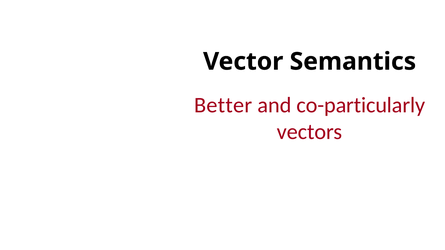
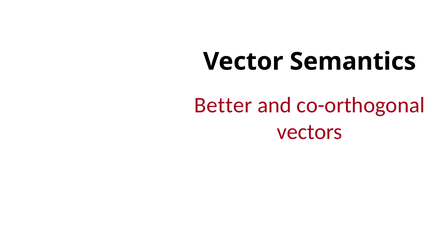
co-particularly: co-particularly -> co-orthogonal (361, 105)
